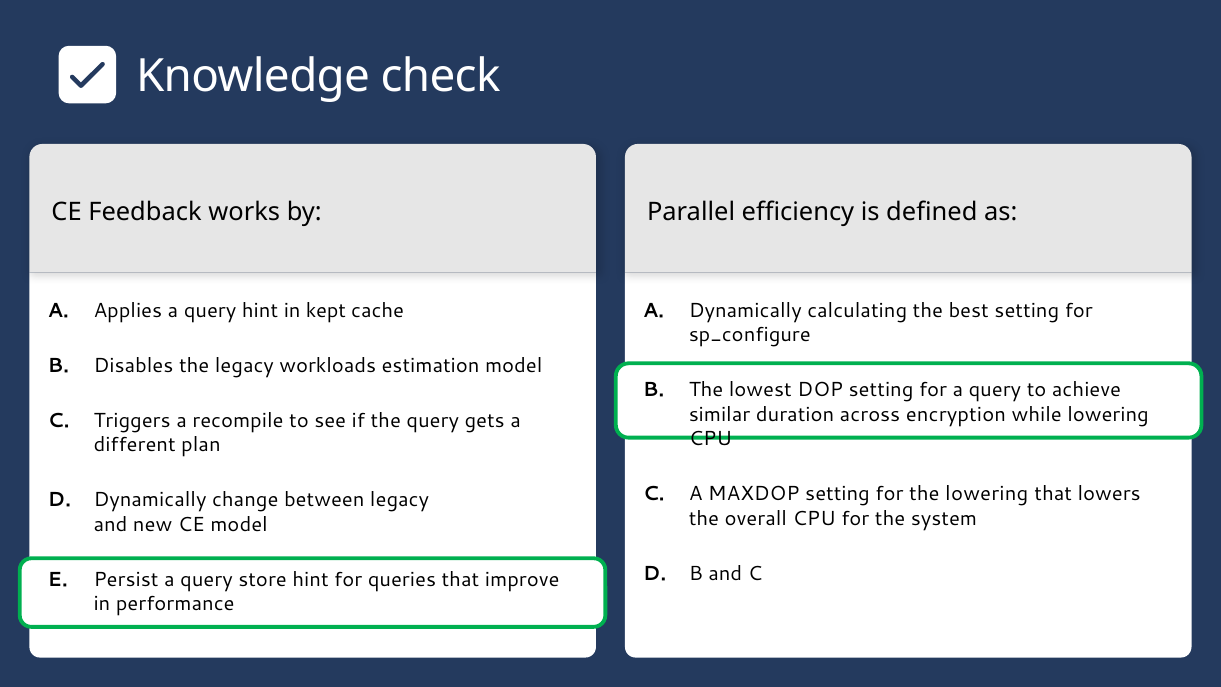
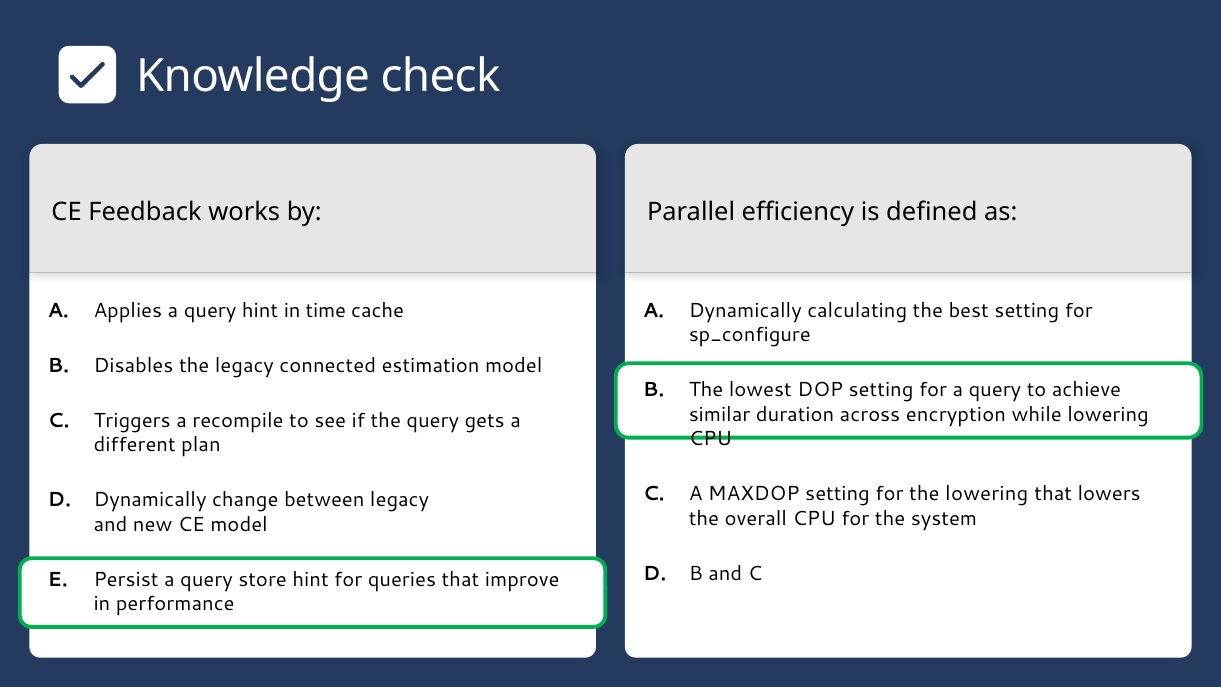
kept: kept -> time (326, 311)
workloads: workloads -> connected (328, 366)
